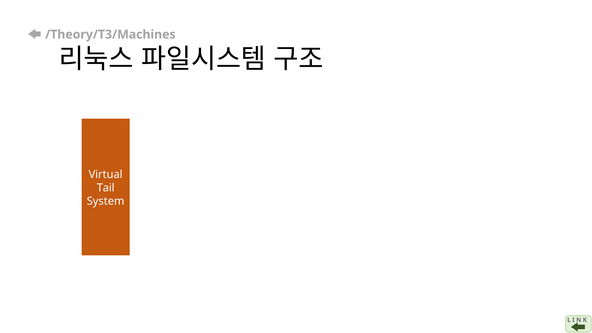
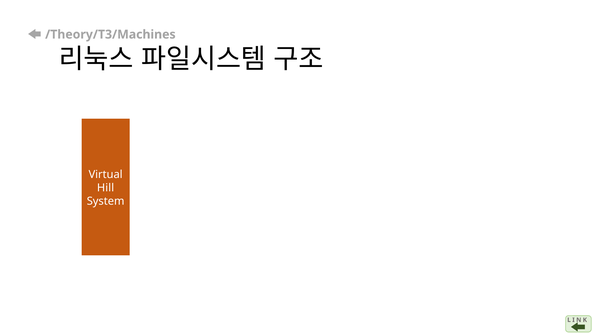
Tail: Tail -> Hill (106, 188)
